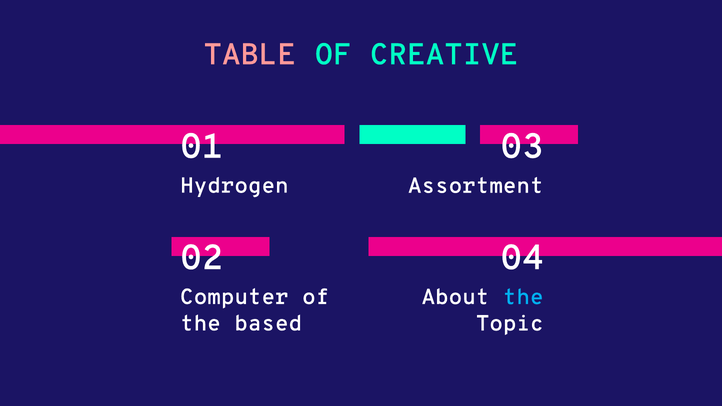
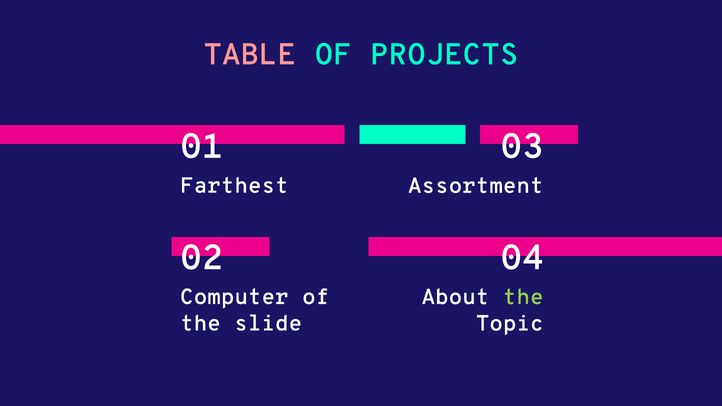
CREATIVE: CREATIVE -> PROJECTS (444, 54)
Hydrogen: Hydrogen -> Farthest (234, 186)
the colour: light blue -> light green (523, 297)
based: based -> slide (268, 323)
